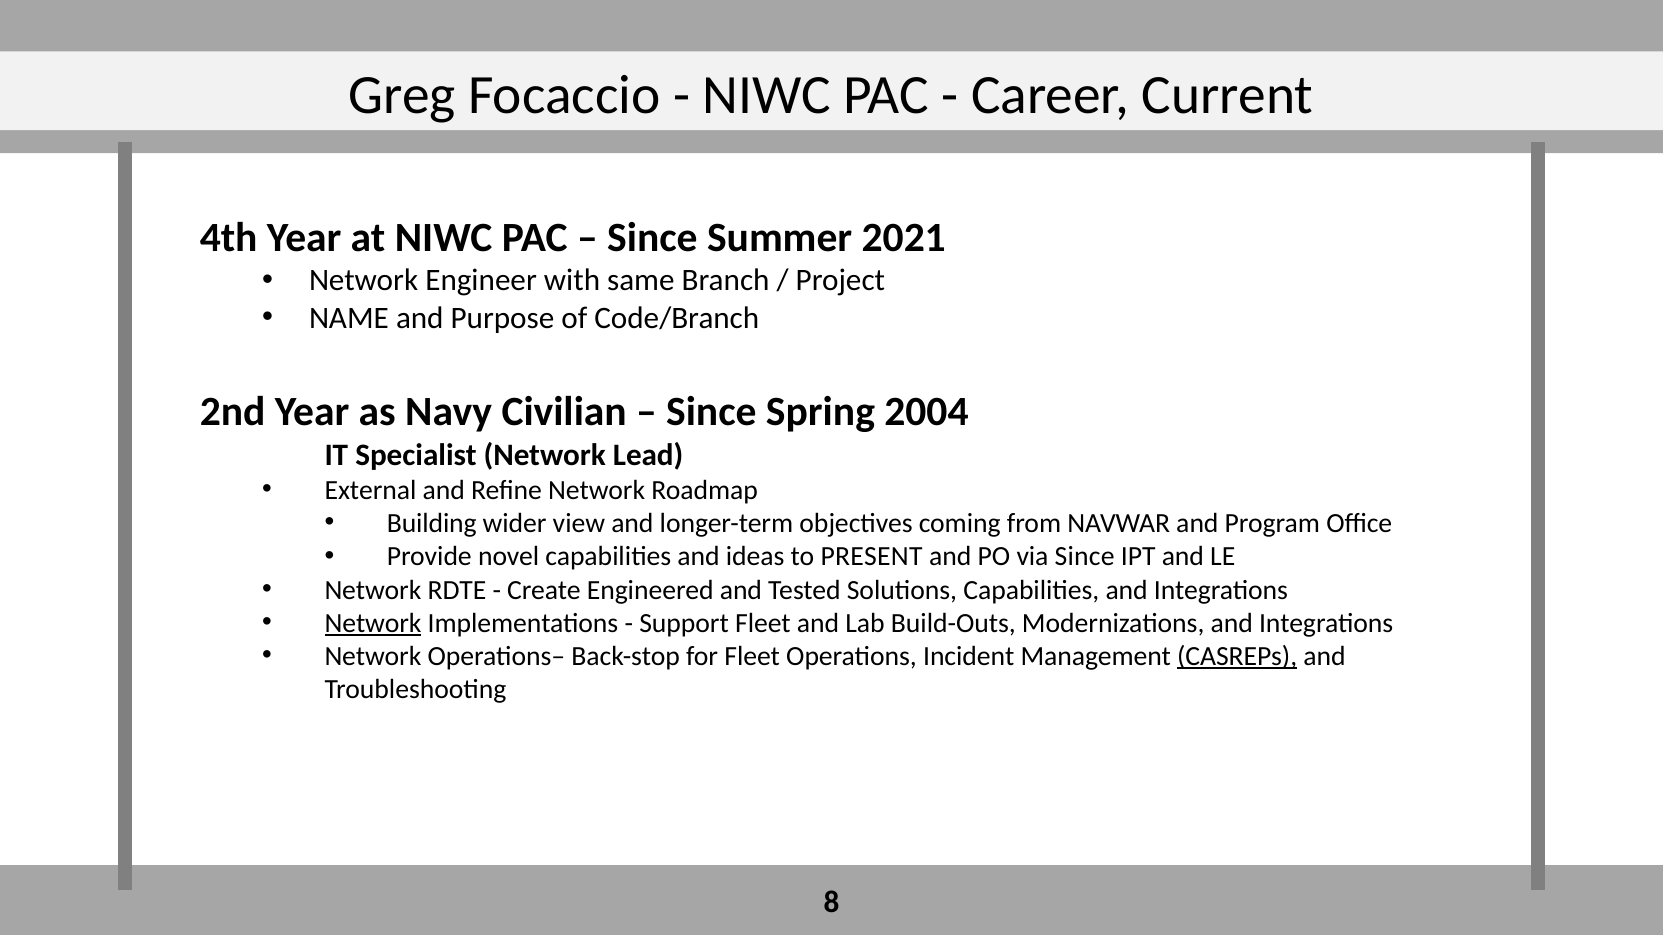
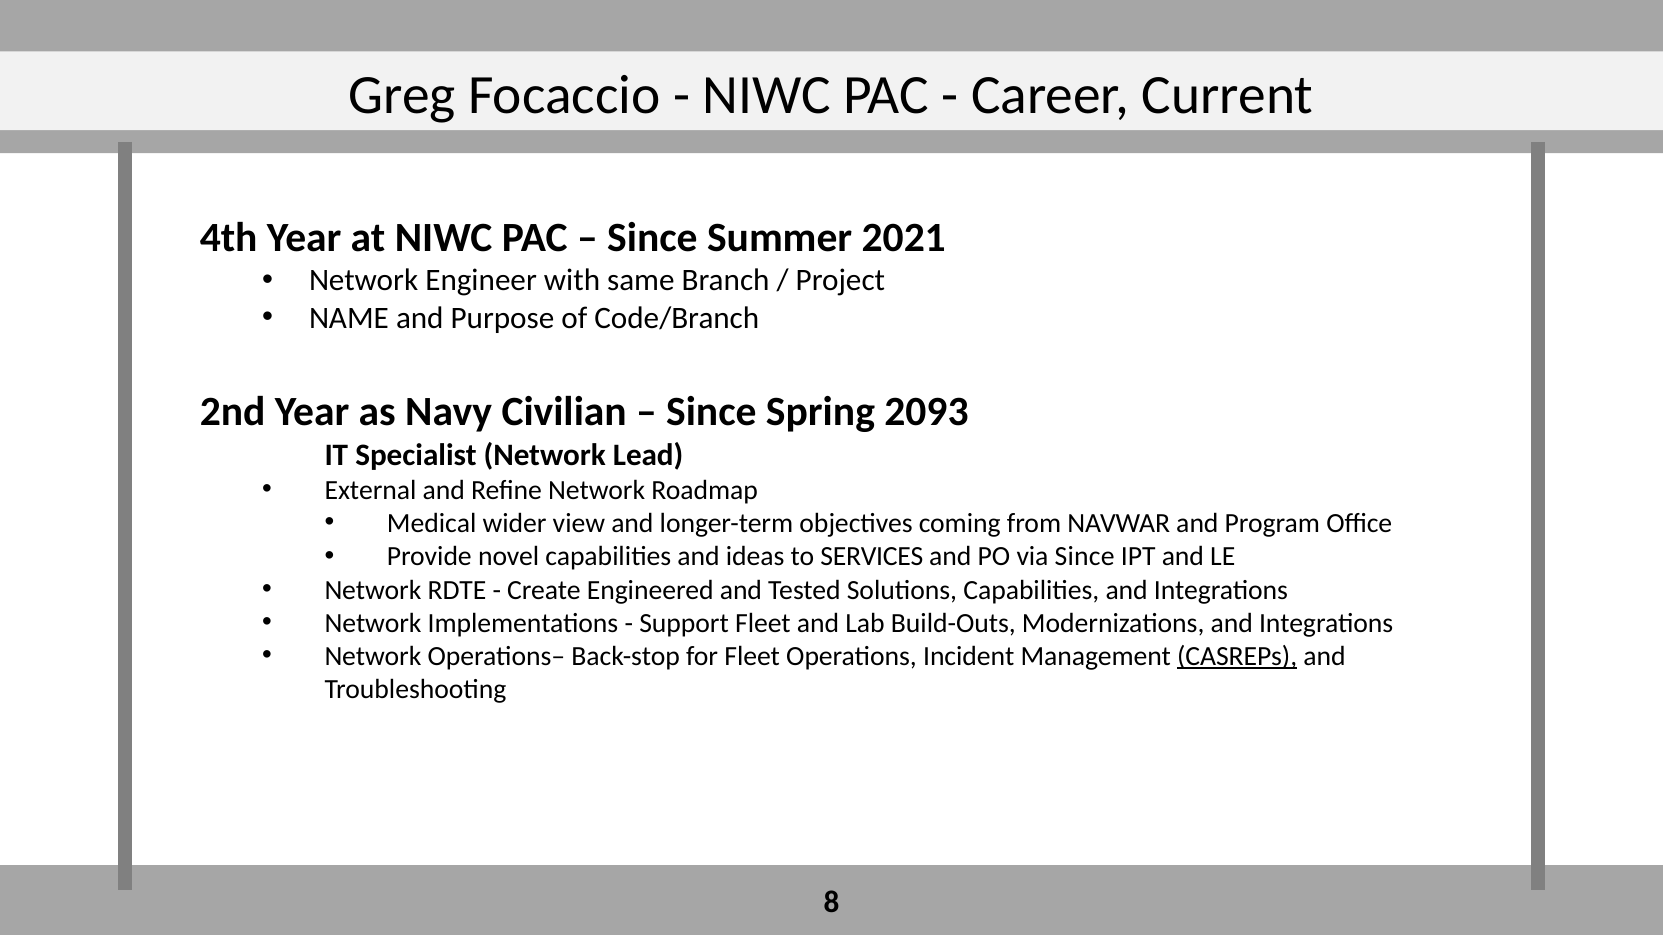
2004: 2004 -> 2093 (926, 412)
Building: Building -> Medical (432, 524)
PRESENT: PRESENT -> SERVICES (872, 557)
Network underline: present -> none (373, 623)
